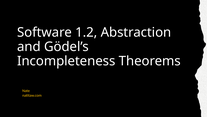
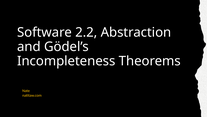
1.2: 1.2 -> 2.2 (86, 32)
